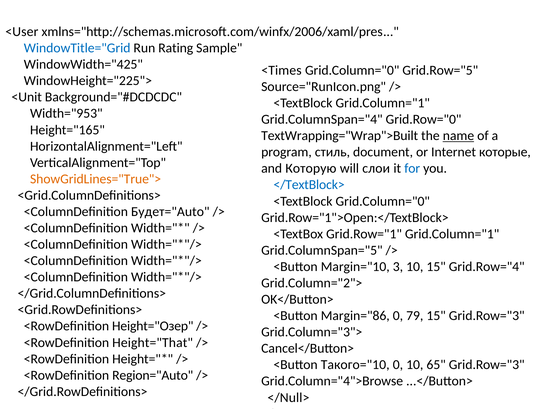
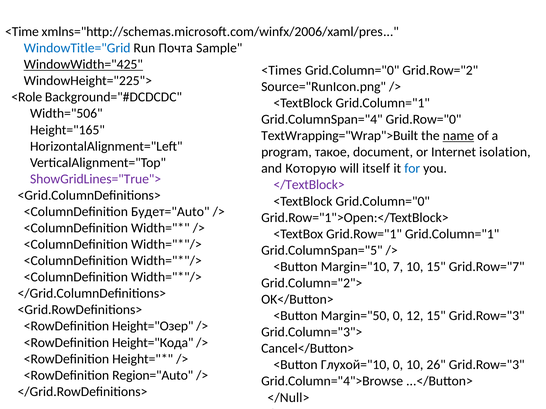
<User: <User -> <Time (22, 32)
Rating: Rating -> Почта (176, 48)
WindowWidth="425 underline: none -> present (83, 64)
Grid.Row="5: Grid.Row="5 -> Grid.Row="2 (440, 70)
<Unit: <Unit -> <Role (27, 97)
Width="953: Width="953 -> Width="506 (66, 114)
стиль: стиль -> такое (332, 152)
которые: которые -> isolation (505, 152)
слои: слои -> itself (376, 169)
ShowGridLines="True"> colour: orange -> purple (96, 179)
</TextBlock> colour: blue -> purple (309, 185)
3: 3 -> 7 (398, 267)
Grid.Row="4: Grid.Row="4 -> Grid.Row="7 (487, 267)
Margin="86: Margin="86 -> Margin="50 (355, 316)
79: 79 -> 12 (415, 316)
Height="That: Height="That -> Height="Кода (153, 343)
Такого="10: Такого="10 -> Глухой="10 (355, 365)
65: 65 -> 26 (436, 365)
